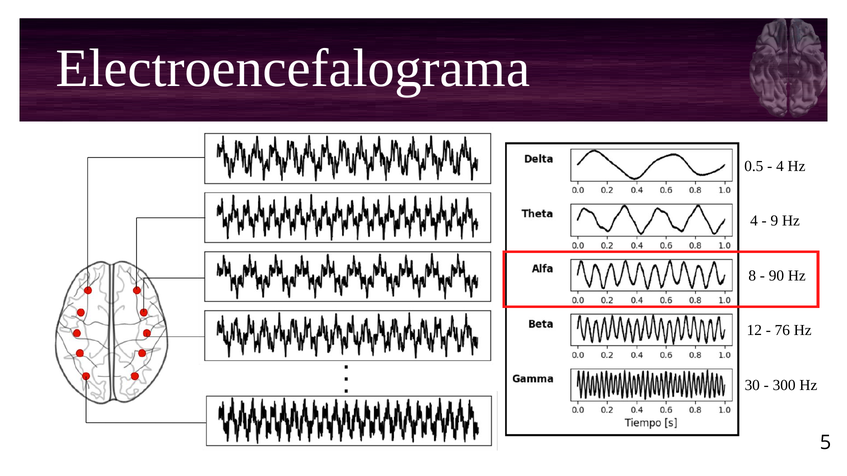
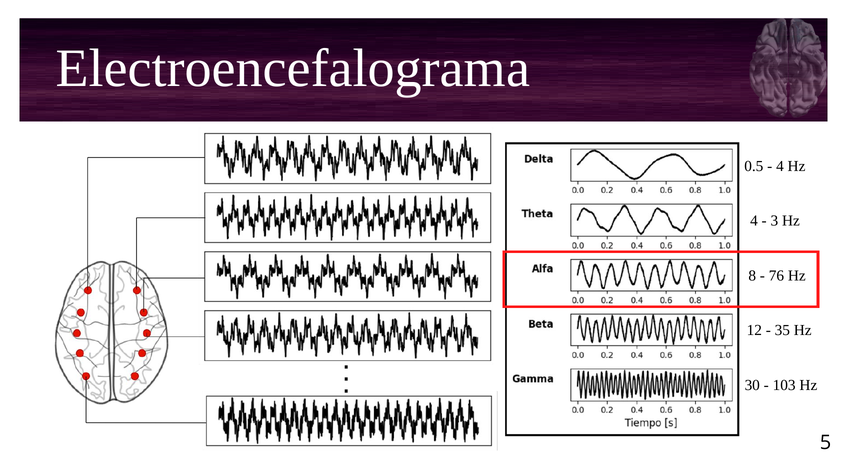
9: 9 -> 3 (774, 221)
90: 90 -> 76 (776, 276)
76: 76 -> 35 (782, 331)
300: 300 -> 103 (784, 385)
